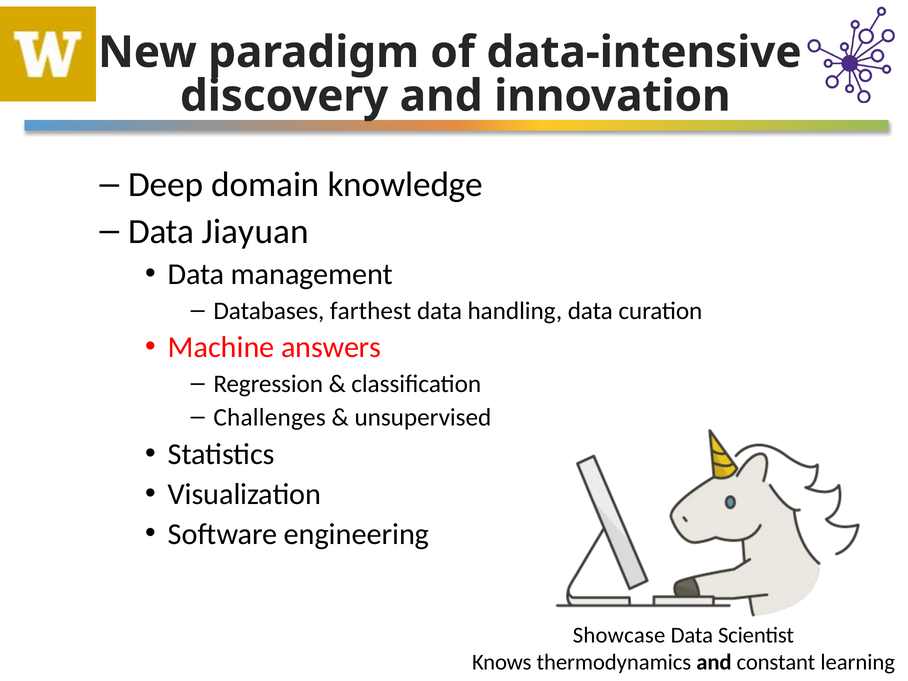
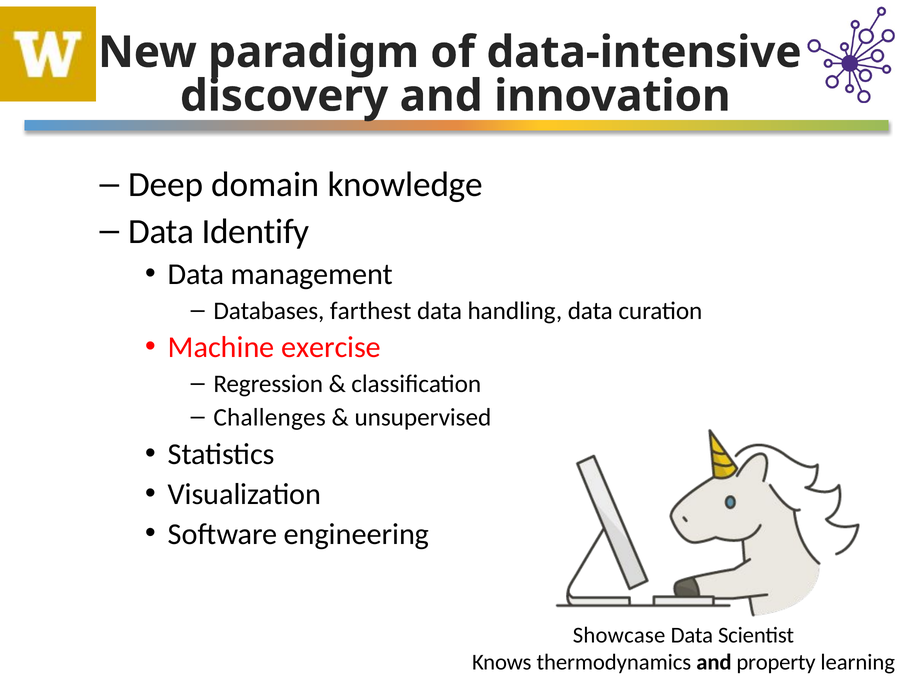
Jiayuan: Jiayuan -> Identify (256, 231)
answers: answers -> exercise (331, 347)
constant: constant -> property (776, 662)
